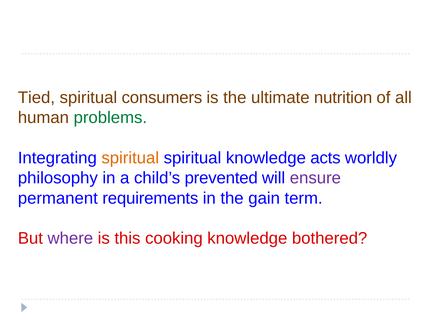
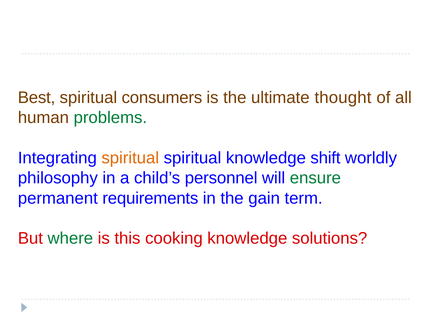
Tied: Tied -> Best (37, 98)
nutrition: nutrition -> thought (343, 98)
acts: acts -> shift (325, 158)
prevented: prevented -> personnel (221, 178)
ensure colour: purple -> green (315, 178)
where colour: purple -> green (70, 239)
bothered: bothered -> solutions (330, 239)
